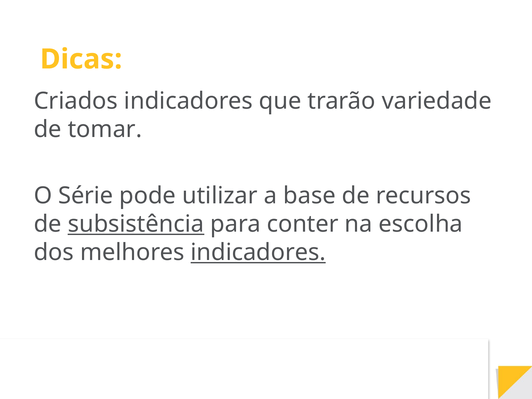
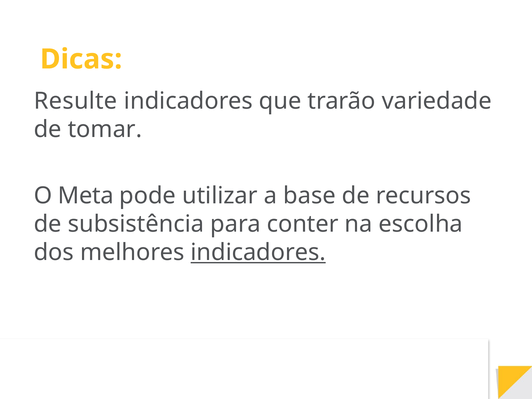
Criados: Criados -> Resulte (76, 101)
Série: Série -> Meta (86, 196)
subsistência underline: present -> none (136, 224)
